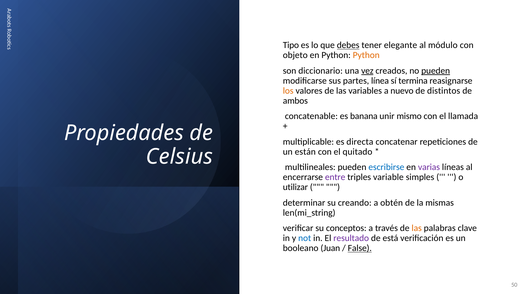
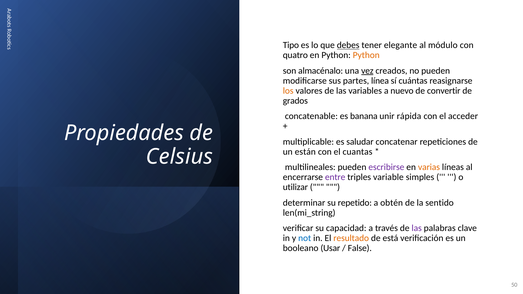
objeto: objeto -> quatro (295, 55)
diccionario: diccionario -> almacénalo (321, 71)
pueden underline: present -> none (436, 71)
termina: termina -> cuántas (413, 81)
distintos: distintos -> convertir (444, 91)
ambos: ambos -> grados (295, 101)
mismo: mismo -> rápida (409, 116)
llamada: llamada -> acceder (463, 116)
directa: directa -> saludar (360, 142)
quitado: quitado -> cuantas (357, 152)
escribirse colour: blue -> purple (386, 167)
varias colour: purple -> orange (429, 167)
creando: creando -> repetido (355, 203)
mismas: mismas -> sentido (440, 203)
conceptos: conceptos -> capacidad (346, 228)
las colour: orange -> purple (417, 228)
resultado colour: purple -> orange (351, 238)
Juan: Juan -> Usar (330, 248)
False underline: present -> none (360, 248)
